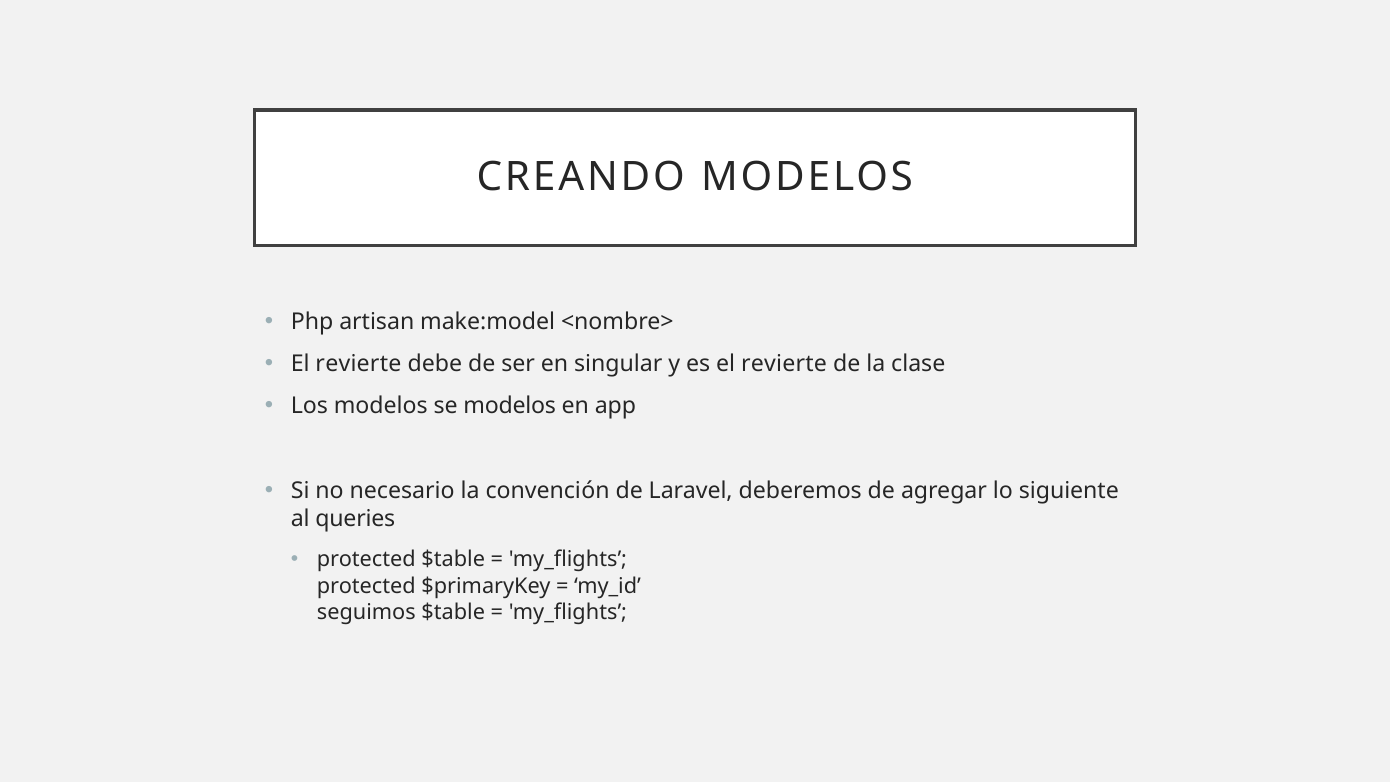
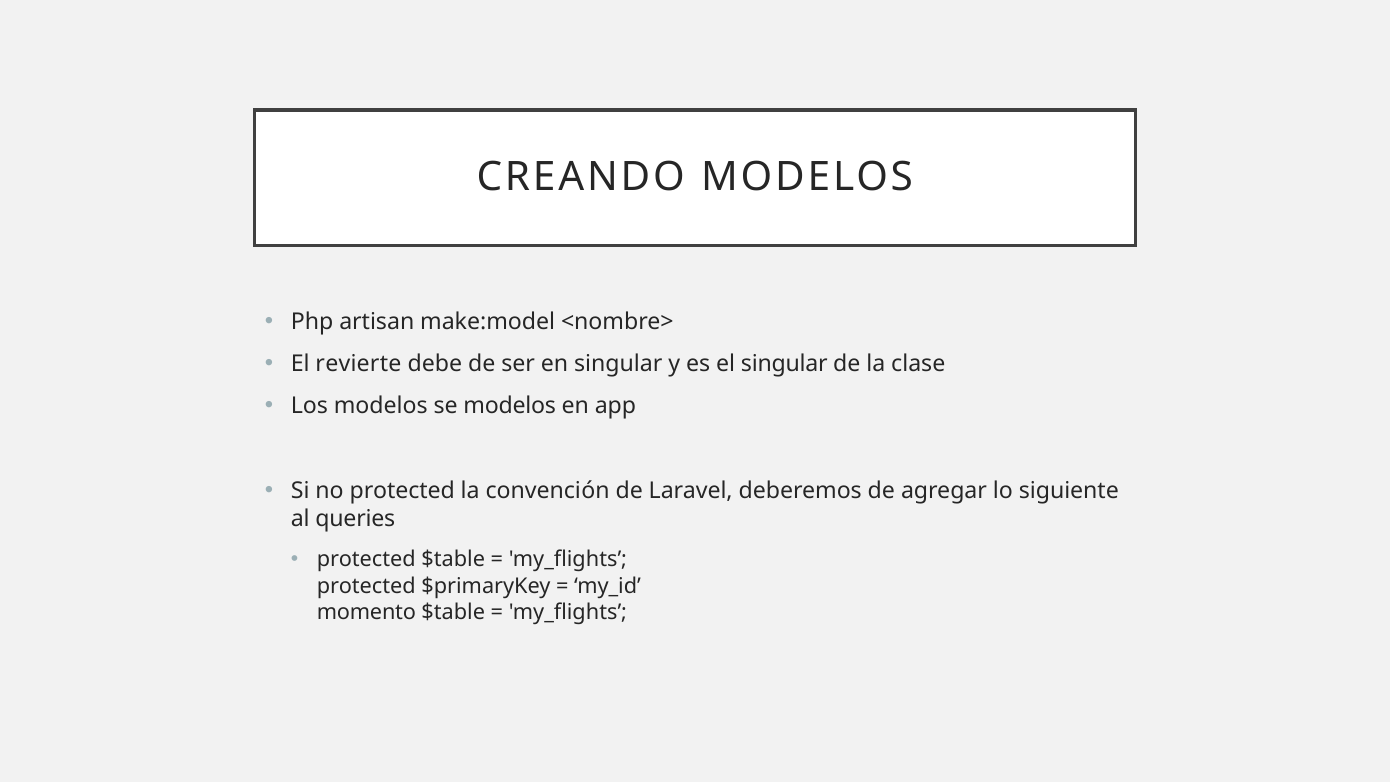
es el revierte: revierte -> singular (784, 364)
no necesario: necesario -> protected (402, 491)
seguimos: seguimos -> momento (366, 612)
